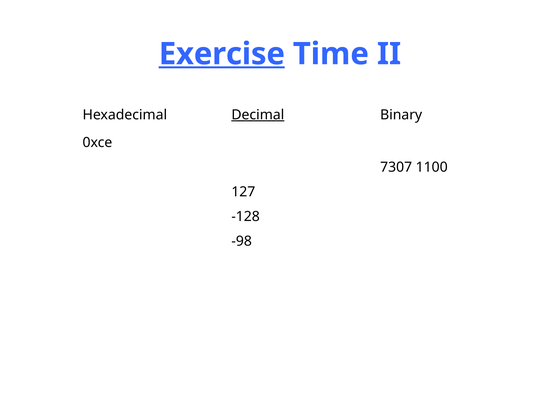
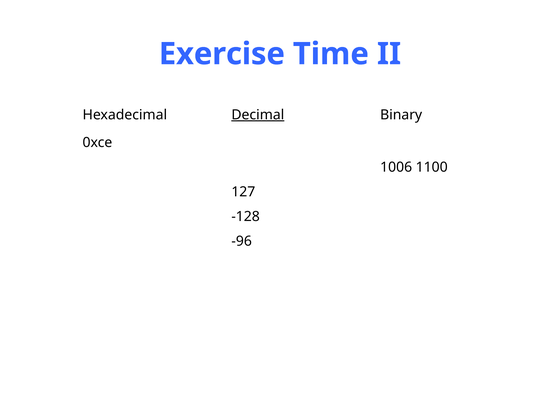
Exercise underline: present -> none (222, 54)
7307: 7307 -> 1006 (396, 167)
-98: -98 -> -96 (242, 241)
